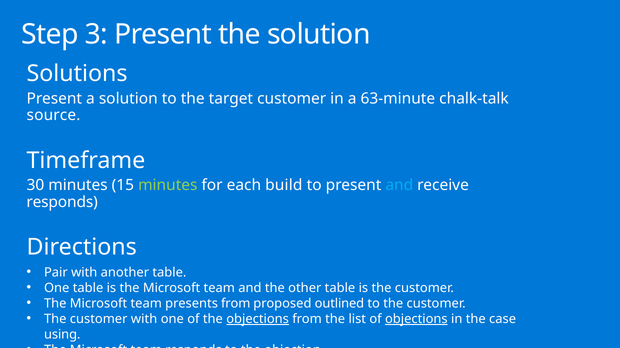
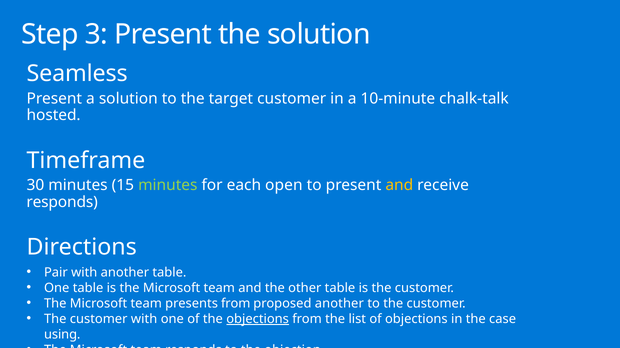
Solutions: Solutions -> Seamless (77, 74)
63-minute: 63-minute -> 10-minute (398, 99)
source: source -> hosted (54, 115)
build: build -> open (284, 186)
and colour: light blue -> yellow (399, 186)
proposed outlined: outlined -> another (339, 304)
objections underline: present -> none (416, 320)
